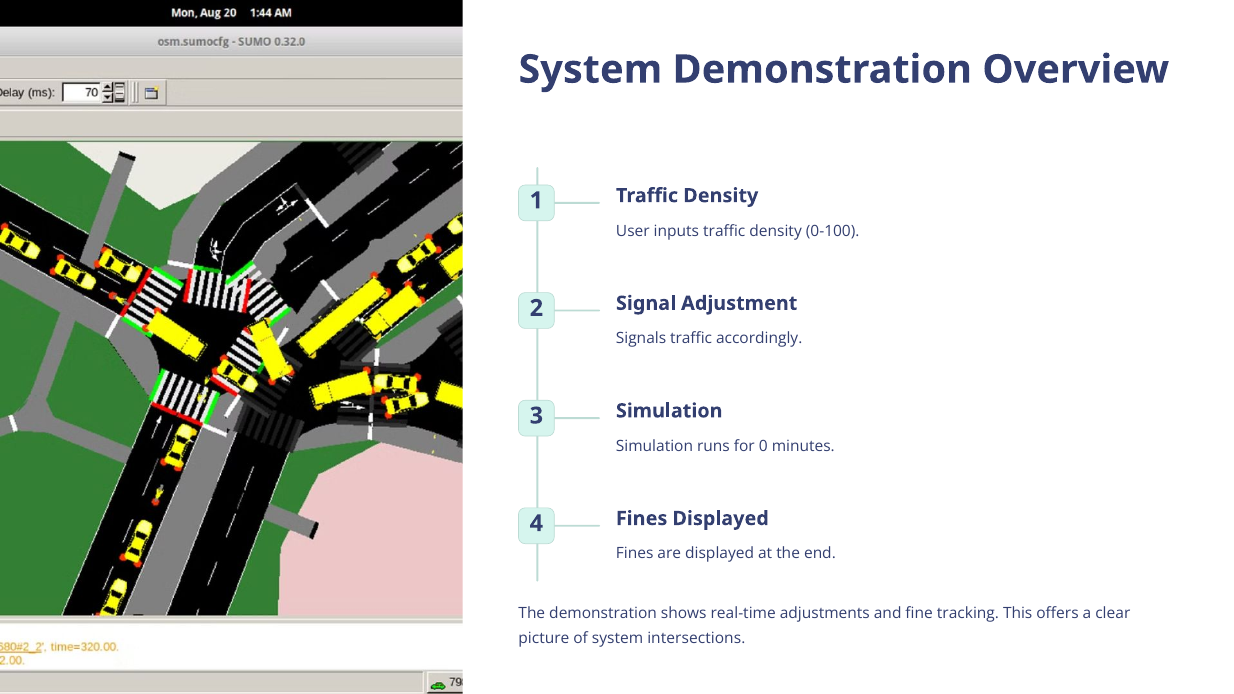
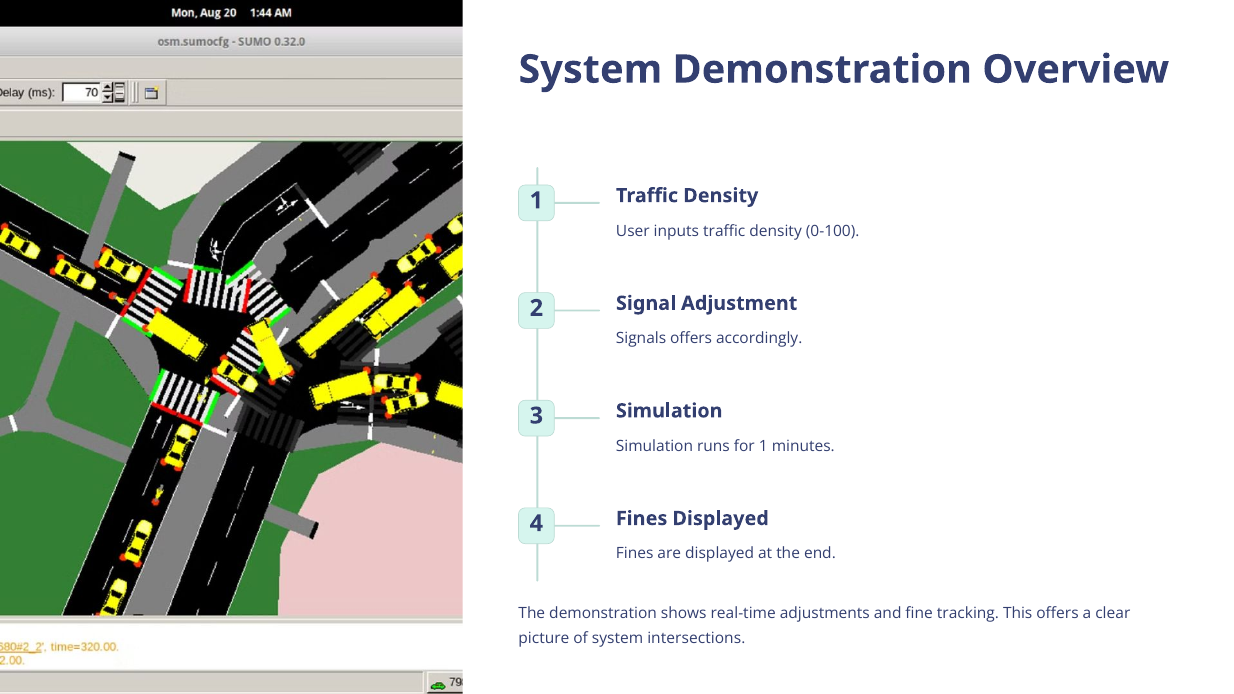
Signals traffic: traffic -> offers (691, 339)
for 0: 0 -> 1 (763, 446)
